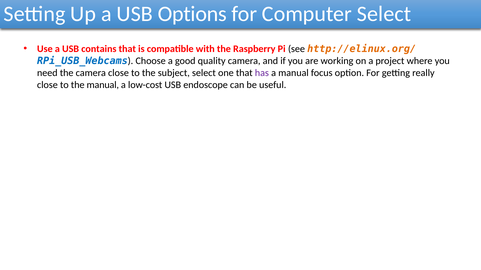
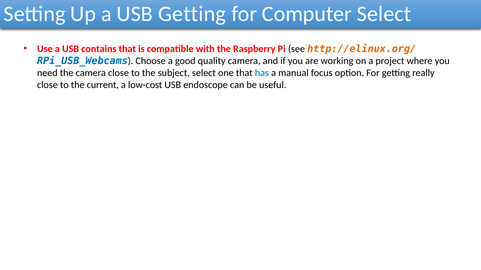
USB Options: Options -> Getting (192, 14)
has colour: purple -> blue (262, 73)
the manual: manual -> current (103, 85)
